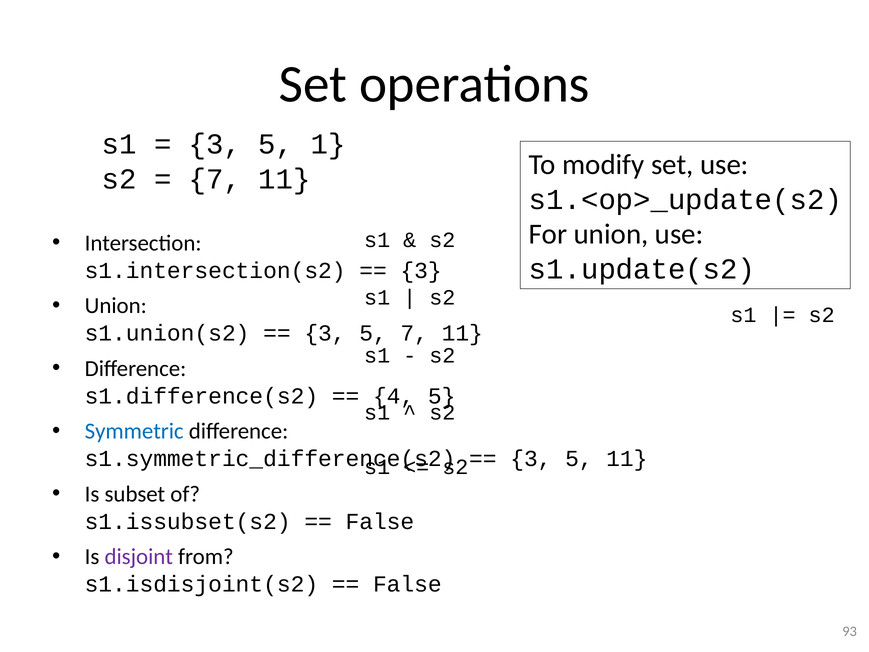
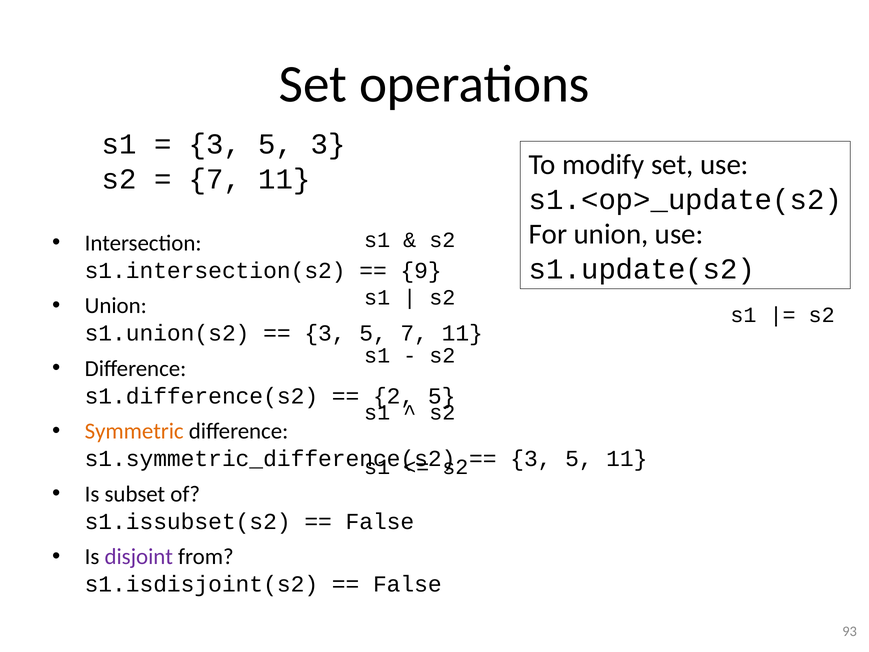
5 1: 1 -> 3 (328, 144)
3: 3 -> 9 (421, 270)
4: 4 -> 2 (394, 396)
Symmetric colour: blue -> orange (134, 431)
